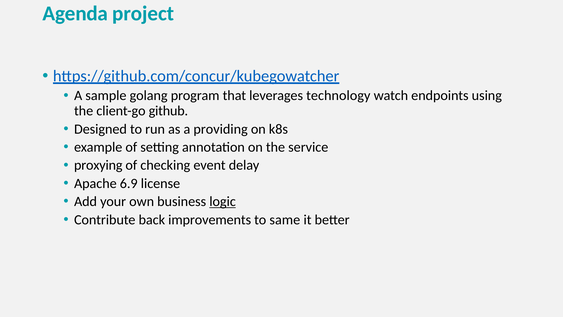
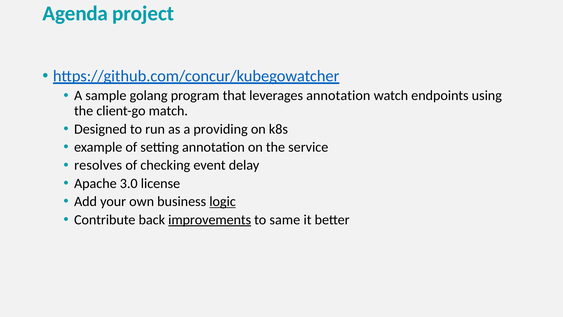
leverages technology: technology -> annotation (338, 96)
github: github -> match (168, 111)
proxying: proxying -> resolves (98, 165)
6.9: 6.9 -> 3.0 (129, 183)
improvements underline: none -> present (210, 219)
